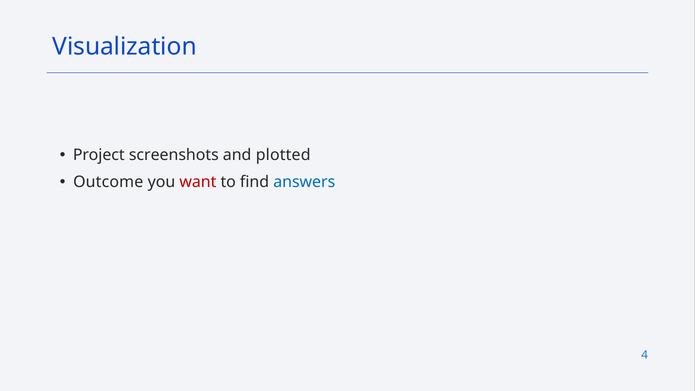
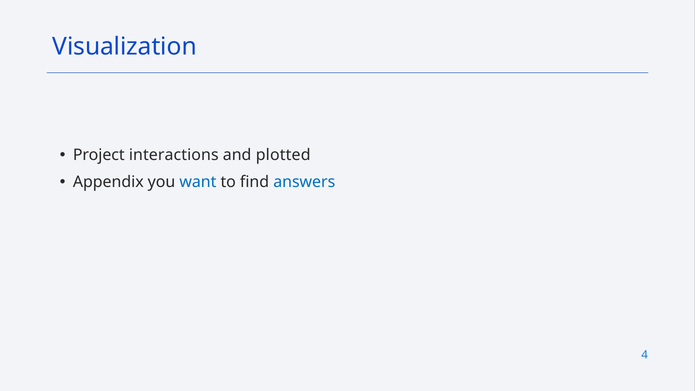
screenshots: screenshots -> interactions (174, 155)
Outcome: Outcome -> Appendix (108, 182)
want colour: red -> blue (198, 182)
